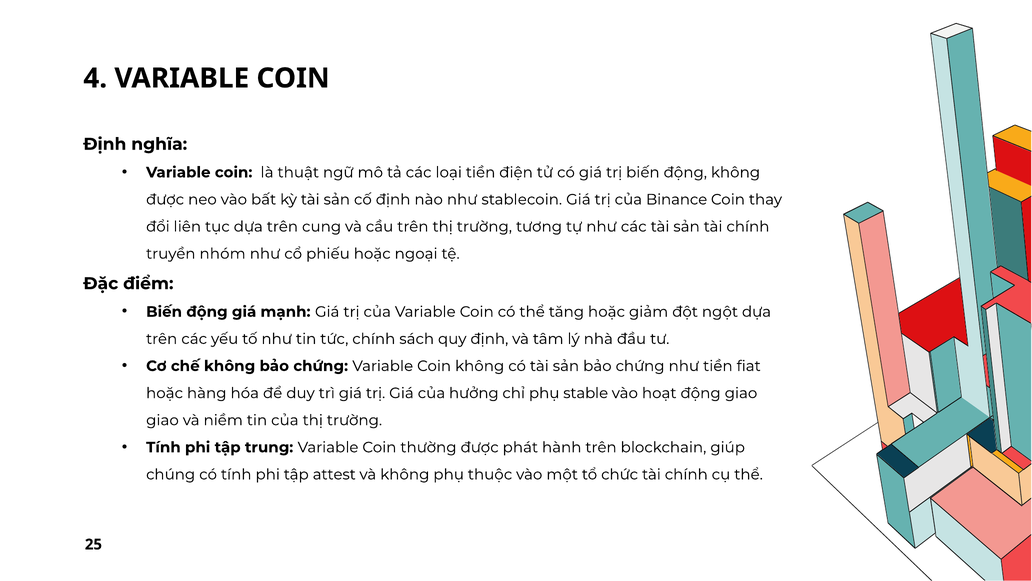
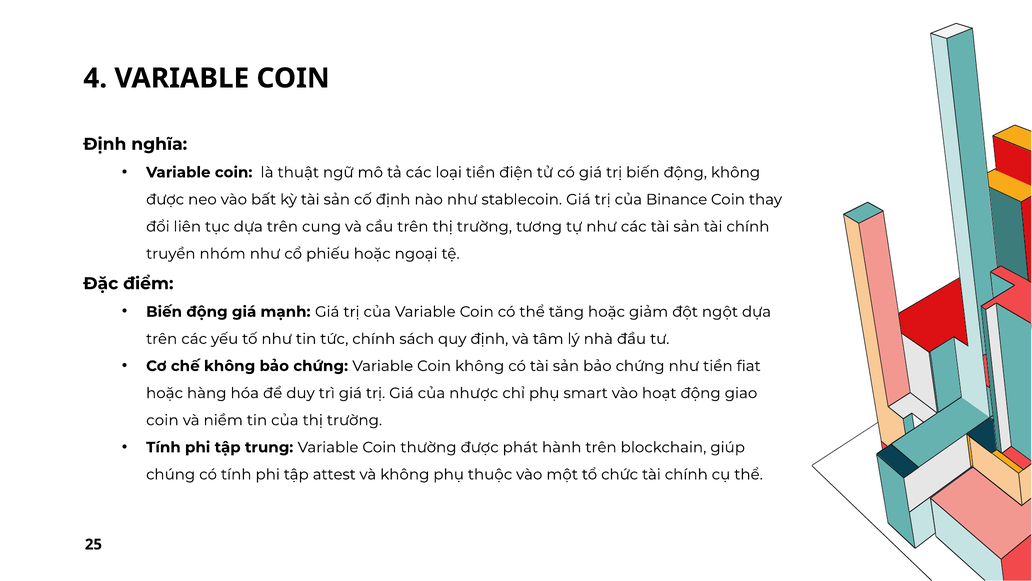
hưởng: hưởng -> nhược (474, 393)
stable: stable -> smart (586, 393)
giao: giao -> coin (162, 420)
